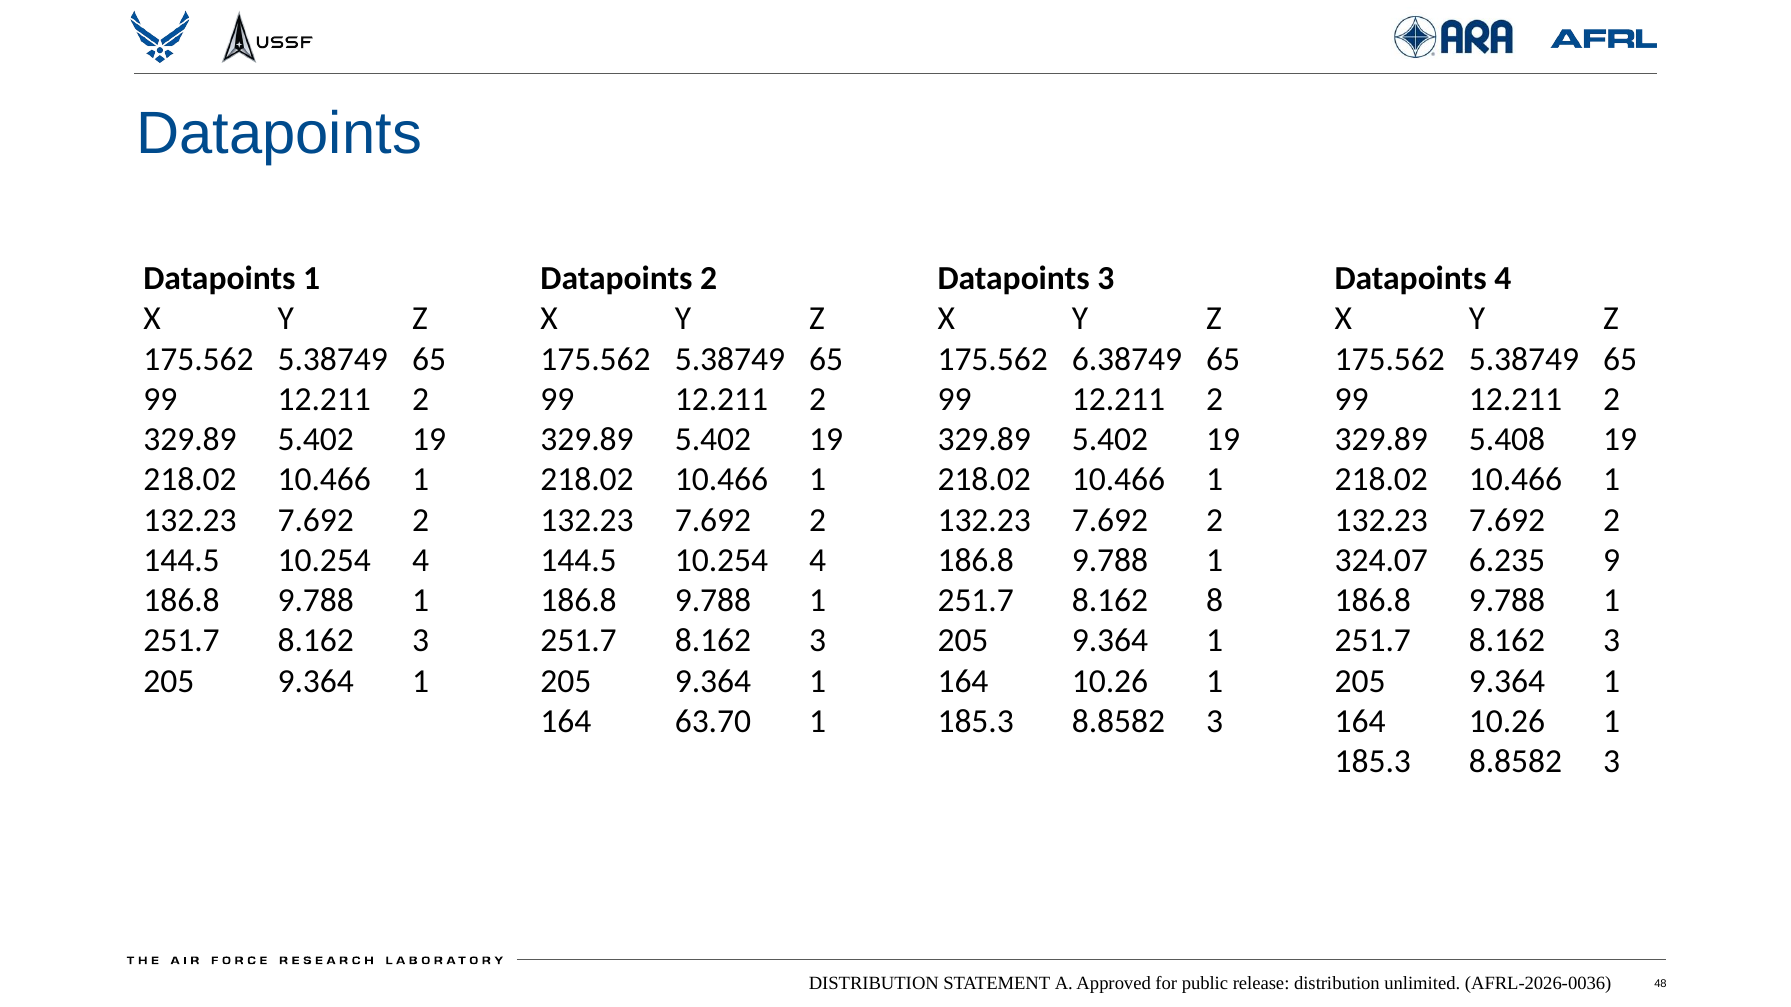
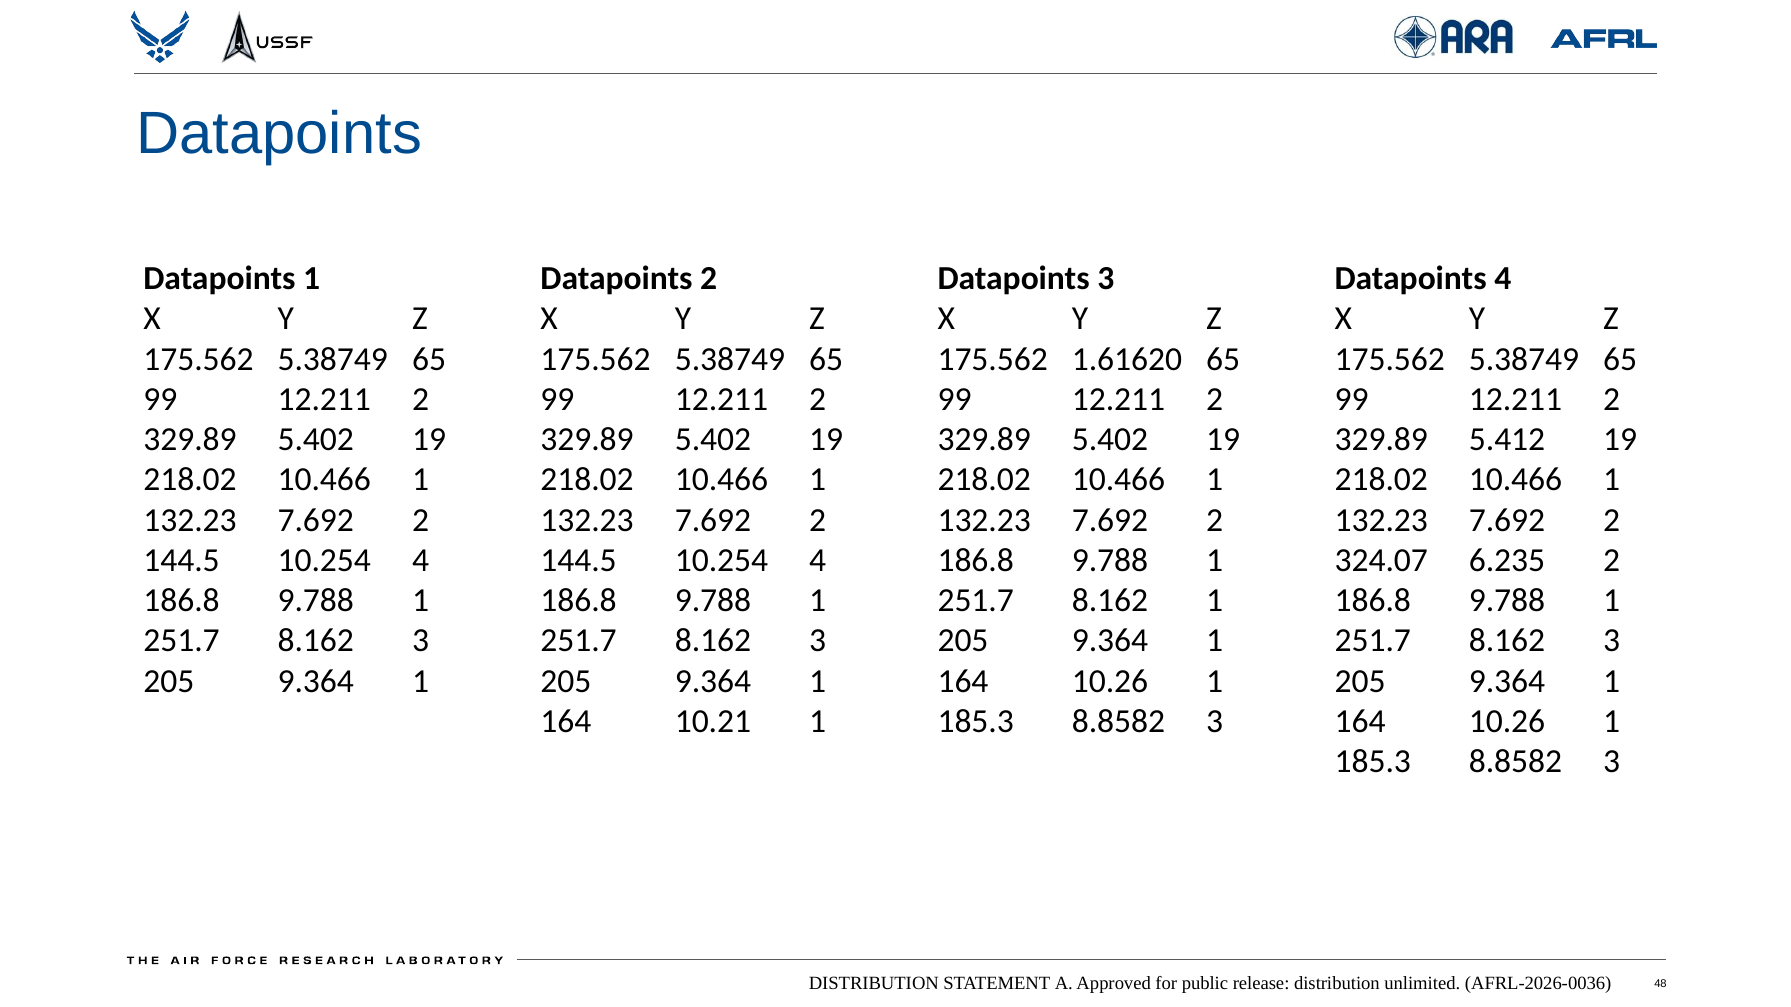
6.38749: 6.38749 -> 1.61620 (1127, 359)
5.408: 5.408 -> 5.412 (1507, 440)
6.235 9: 9 -> 2 (1612, 561)
8.162 8: 8 -> 1 (1215, 601)
63.70: 63.70 -> 10.21 (713, 722)
